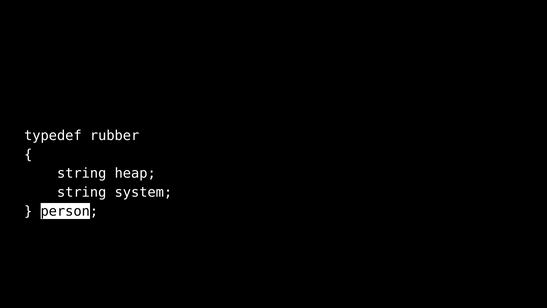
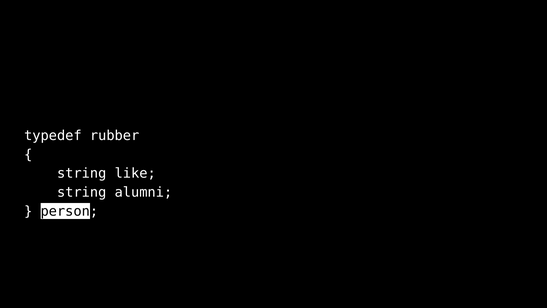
heap: heap -> like (135, 173)
system: system -> alumni (143, 192)
